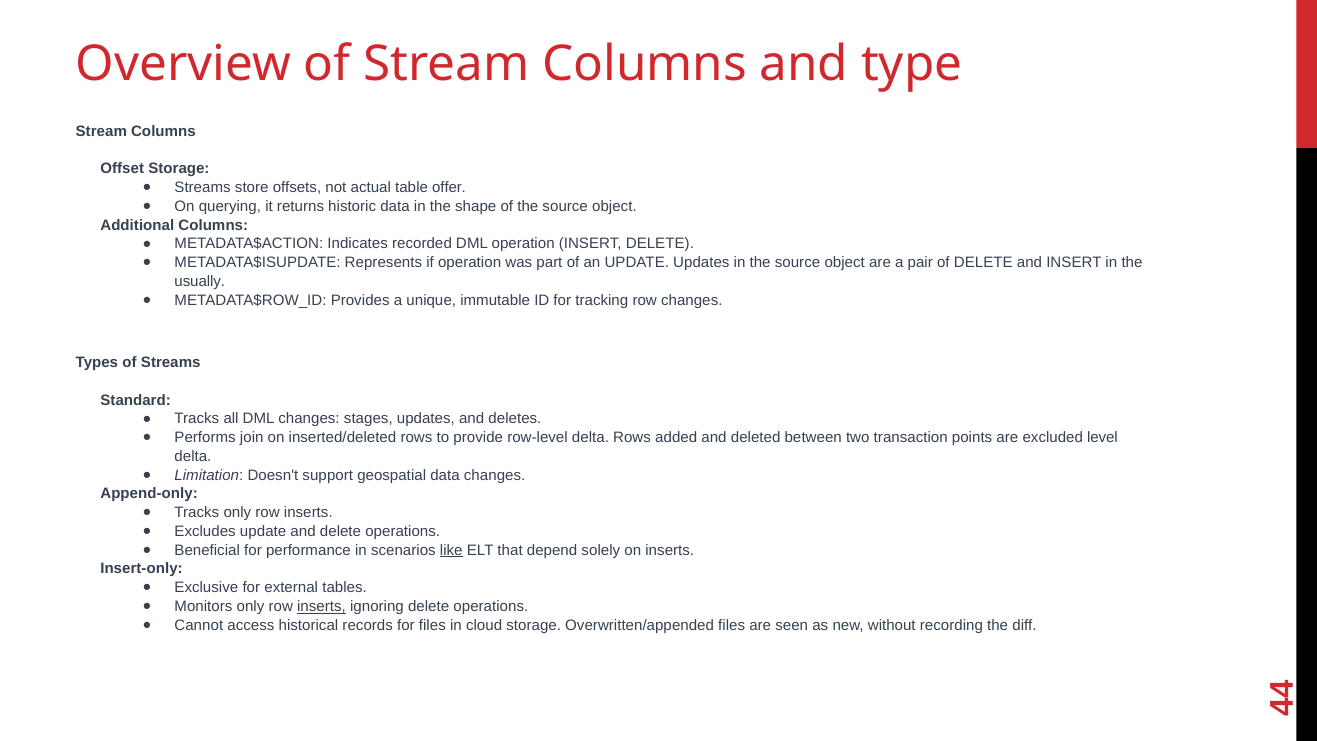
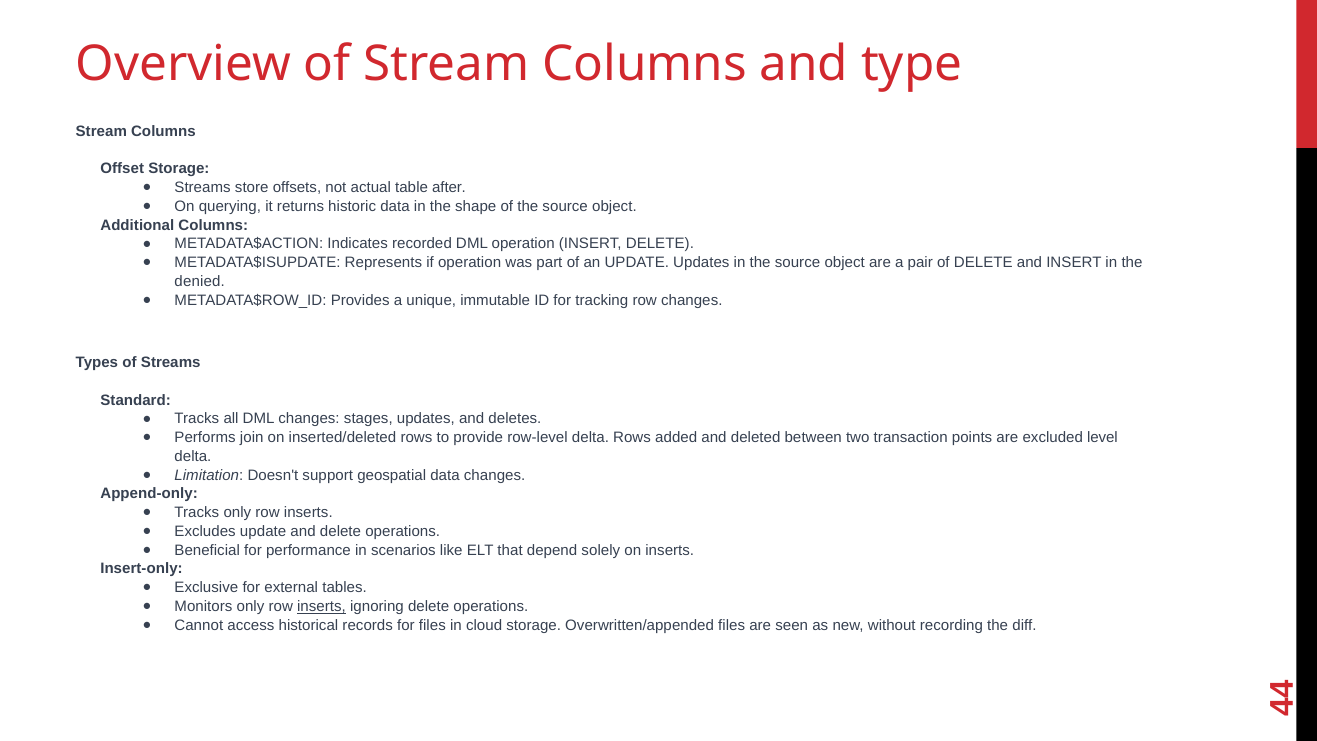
offer: offer -> after (449, 188)
usually: usually -> denied (200, 281)
like underline: present -> none (451, 550)
